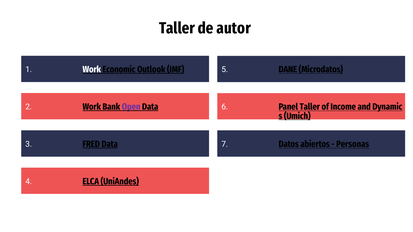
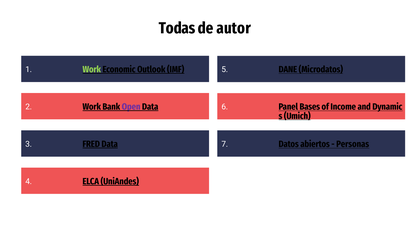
Taller: Taller -> Todas (177, 28)
Work colour: white -> light green (92, 70)
Panel Taller: Taller -> Bases (310, 107)
